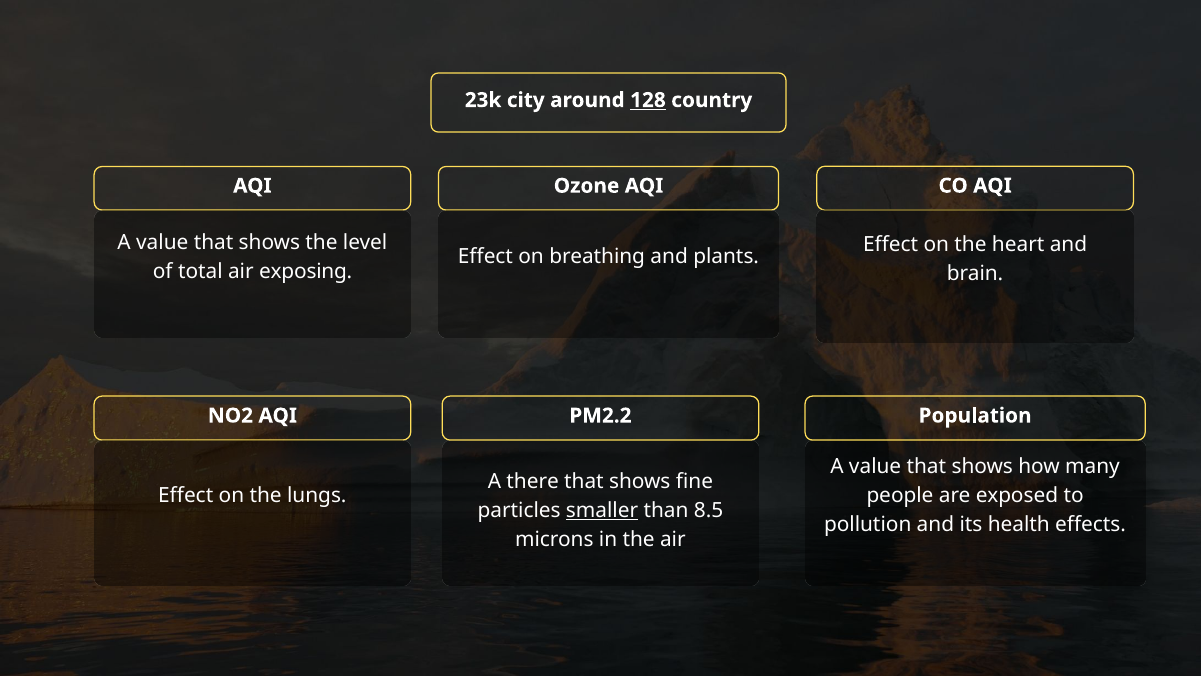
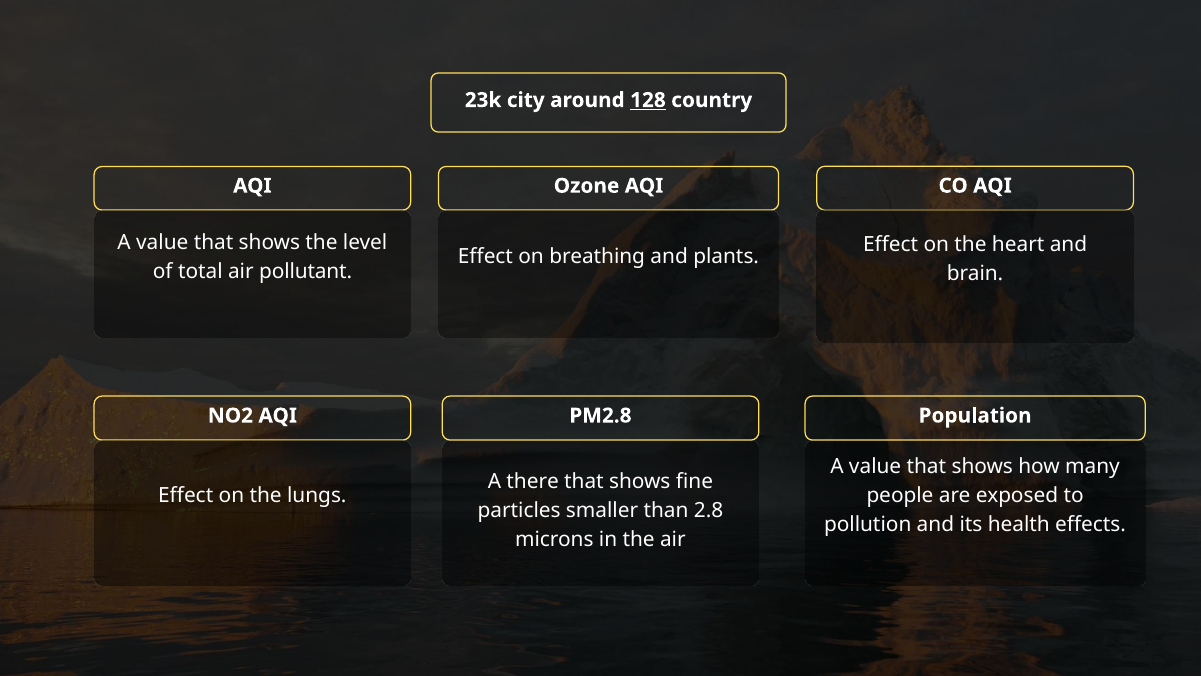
exposing: exposing -> pollutant (306, 271)
PM2.2: PM2.2 -> PM2.8 (600, 415)
smaller underline: present -> none (602, 510)
8.5: 8.5 -> 2.8 (709, 510)
